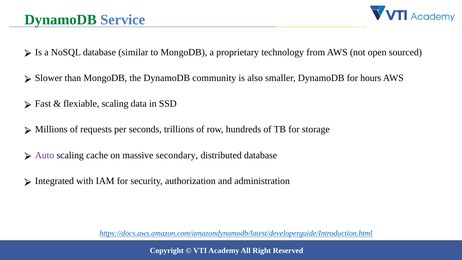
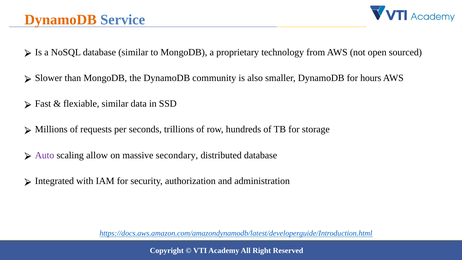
DynamoDB colour: green -> orange (61, 20)
flexiable scaling: scaling -> similar (115, 104)
cache: cache -> allow (97, 155)
